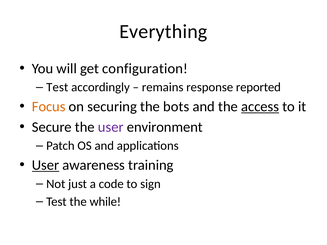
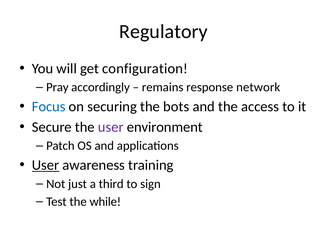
Everything: Everything -> Regulatory (163, 32)
Test: Test -> Pray (57, 87)
reported: reported -> network (258, 87)
Focus colour: orange -> blue (49, 107)
access underline: present -> none (260, 107)
code: code -> third (111, 184)
